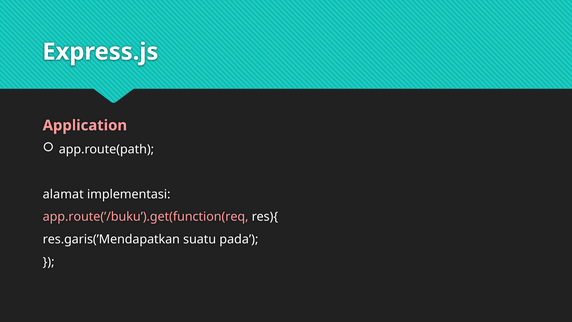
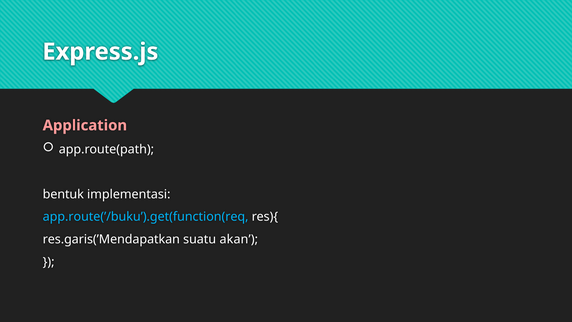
alamat: alamat -> bentuk (63, 194)
app.route(’/buku’).get(function(req colour: pink -> light blue (146, 217)
pada: pada -> akan (239, 239)
